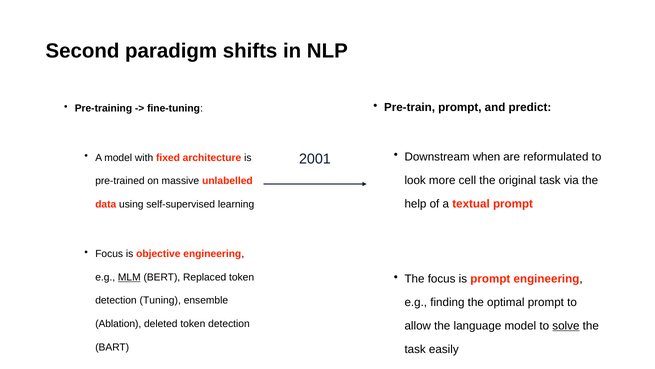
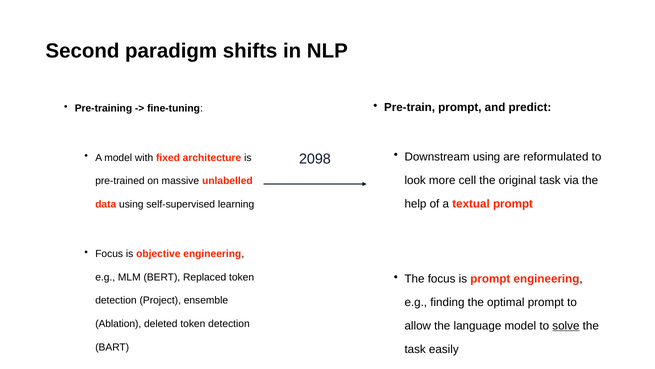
Downstream when: when -> using (487, 157)
2001: 2001 -> 2098 (315, 159)
MLM underline: present -> none (129, 277)
Tuning: Tuning -> Project (160, 300)
